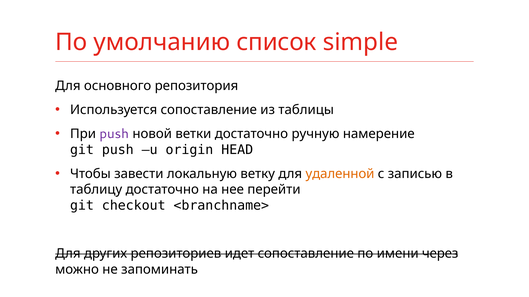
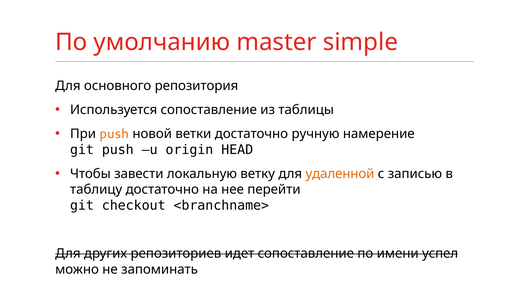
список: список -> master (276, 42)
push colour: purple -> orange (114, 134)
через: через -> успел (440, 254)
